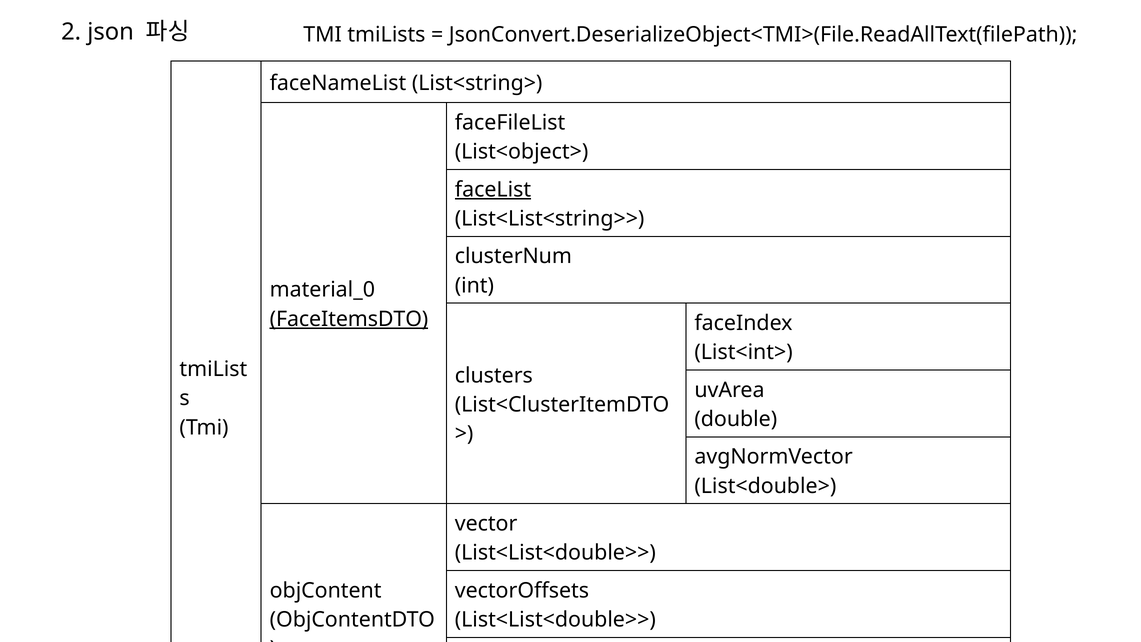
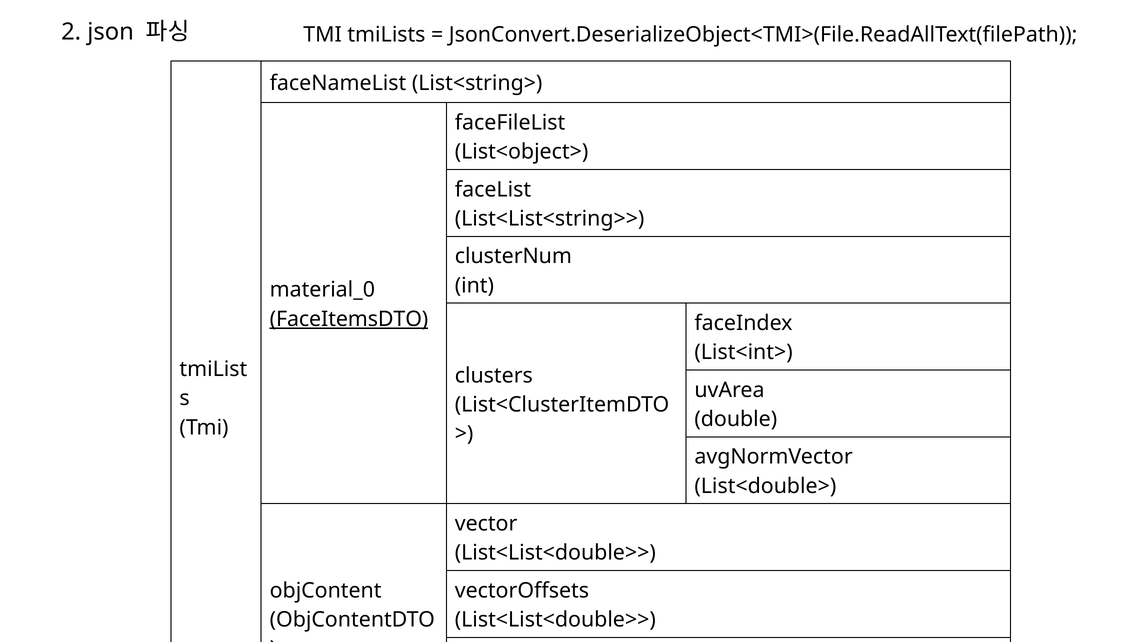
faceList underline: present -> none (493, 190)
